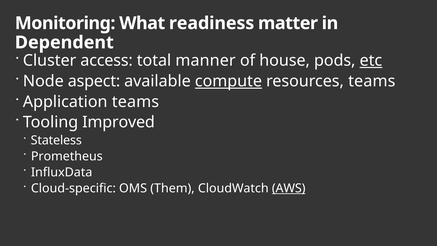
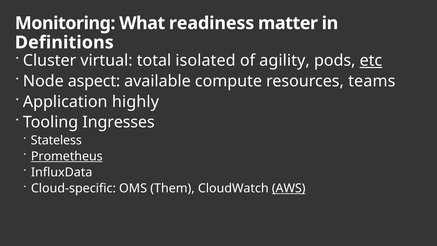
Dependent: Dependent -> Definitions (64, 42)
access: access -> virtual (106, 61)
manner: manner -> isolated (205, 61)
house: house -> agility (285, 61)
compute underline: present -> none (228, 81)
Application teams: teams -> highly (135, 102)
Improved: Improved -> Ingresses (118, 122)
Prometheus underline: none -> present (67, 156)
